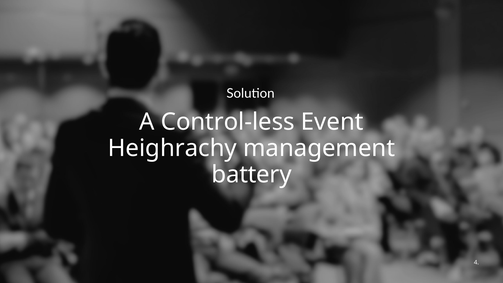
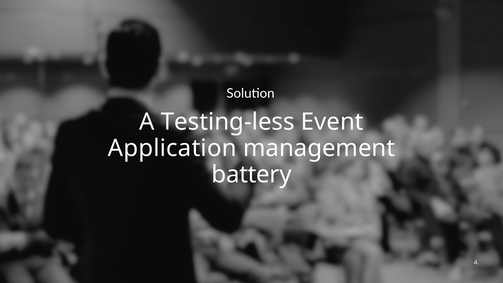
Control-less: Control-less -> Testing-less (228, 122)
Heighrachy: Heighrachy -> Application (172, 148)
